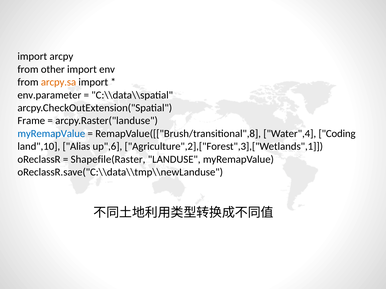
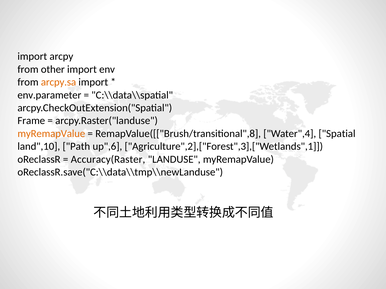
myRemapValue colour: blue -> orange (51, 134)
Coding: Coding -> Spatial (337, 134)
Alias: Alias -> Path (76, 147)
Shapefile(Raster: Shapefile(Raster -> Accuracy(Raster (108, 160)
